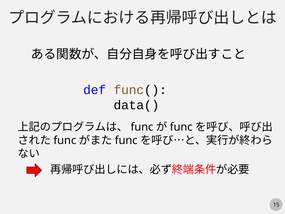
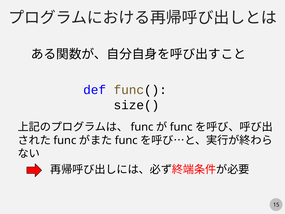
data(: data( -> size( (136, 105)
